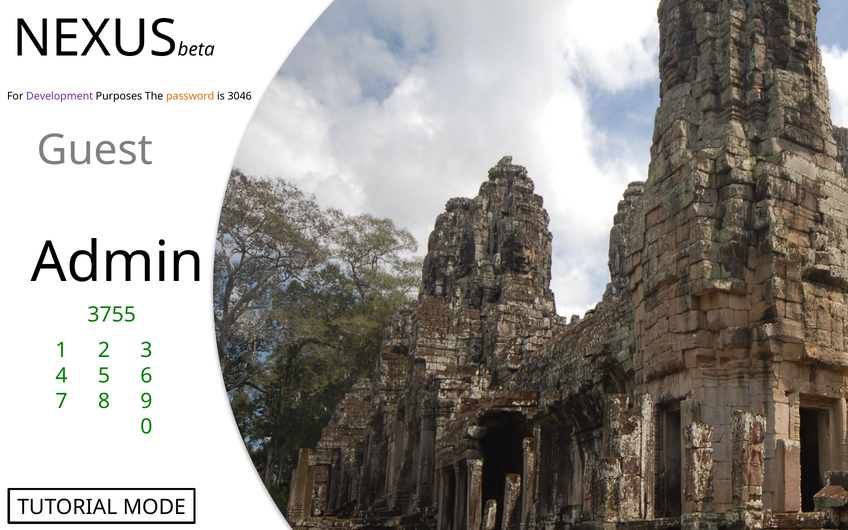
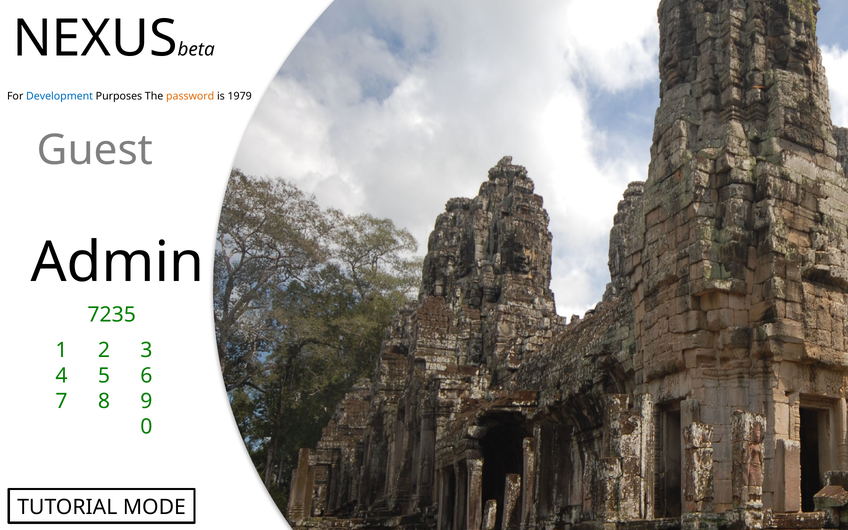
Development colour: purple -> blue (60, 96)
3046: 3046 -> 1979 (240, 96)
3755: 3755 -> 7235 (112, 315)
